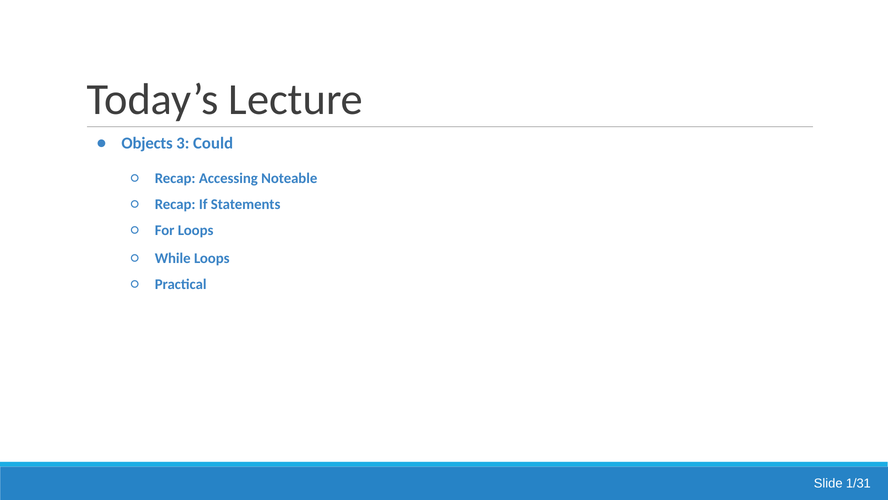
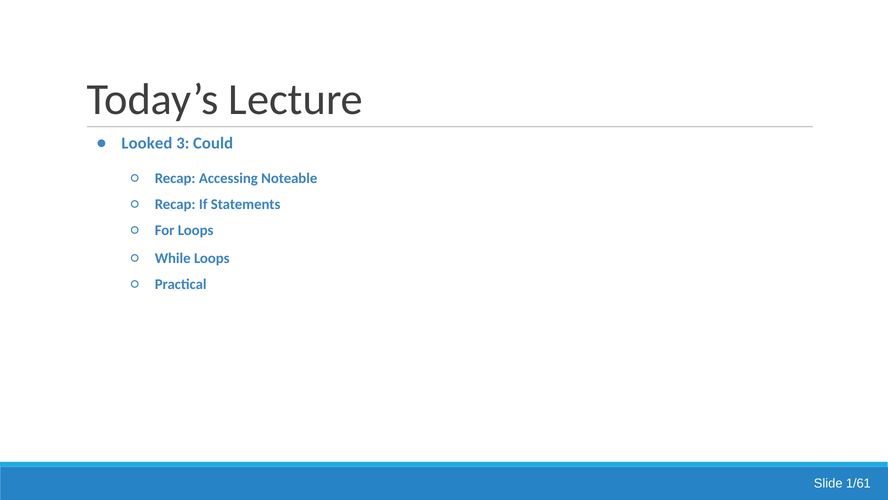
Objects: Objects -> Looked (147, 143)
1/31: 1/31 -> 1/61 (858, 483)
